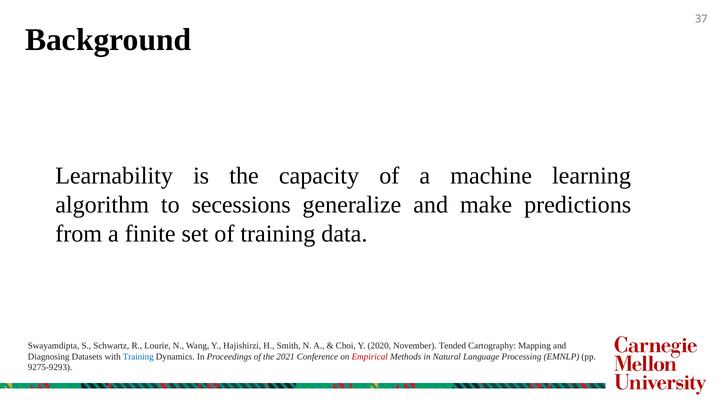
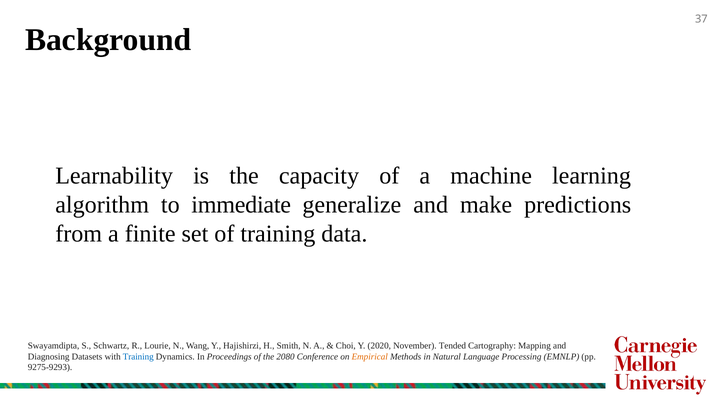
secessions: secessions -> immediate (241, 205)
2021: 2021 -> 2080 (286, 356)
Empirical colour: red -> orange (370, 356)
